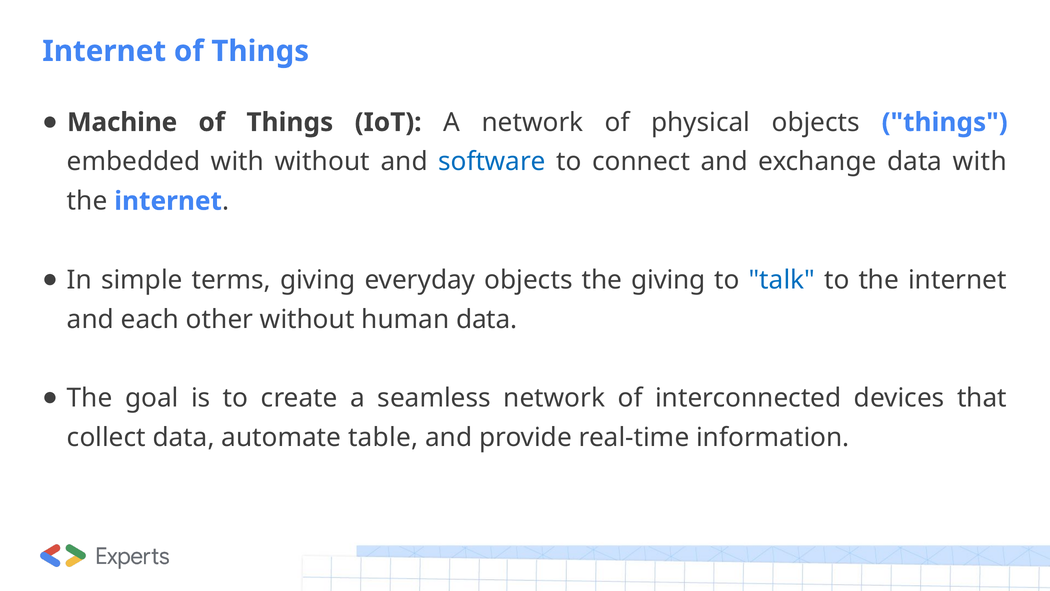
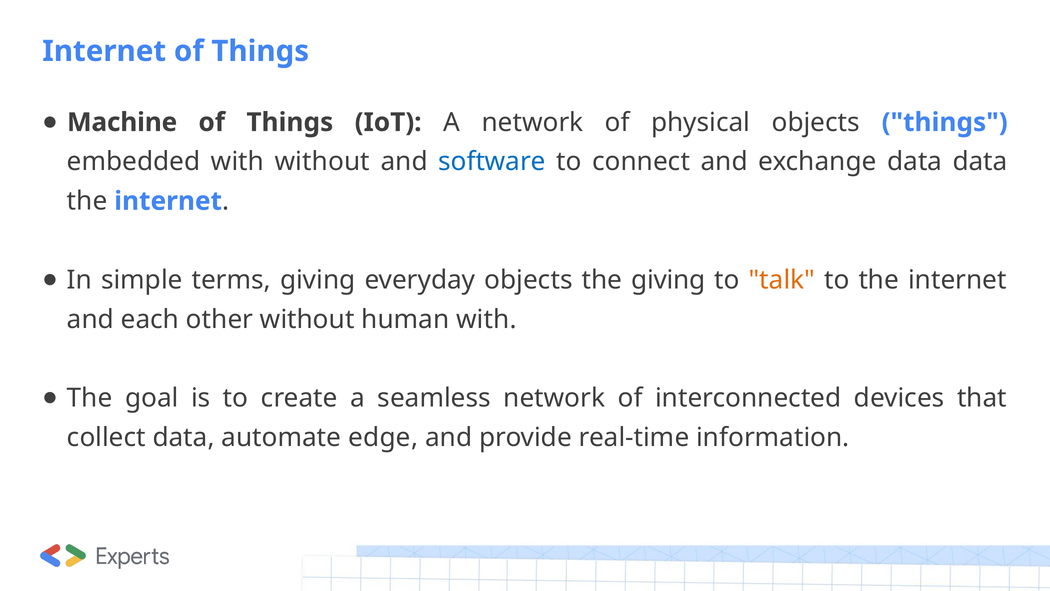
data with: with -> data (980, 162)
talk colour: blue -> orange (782, 280)
human data: data -> with (486, 319)
table: table -> edge (383, 437)
